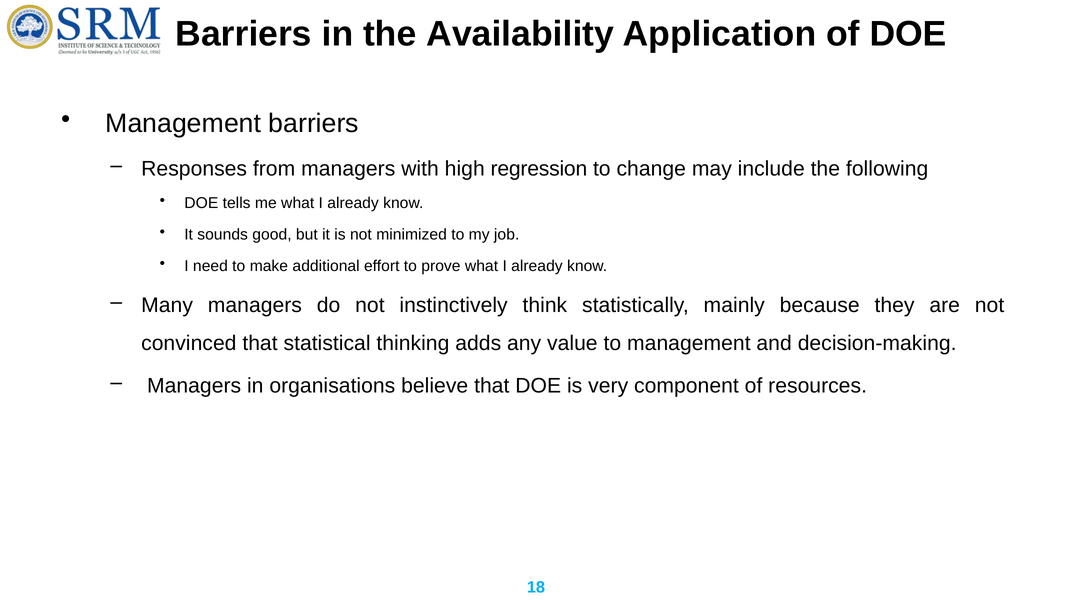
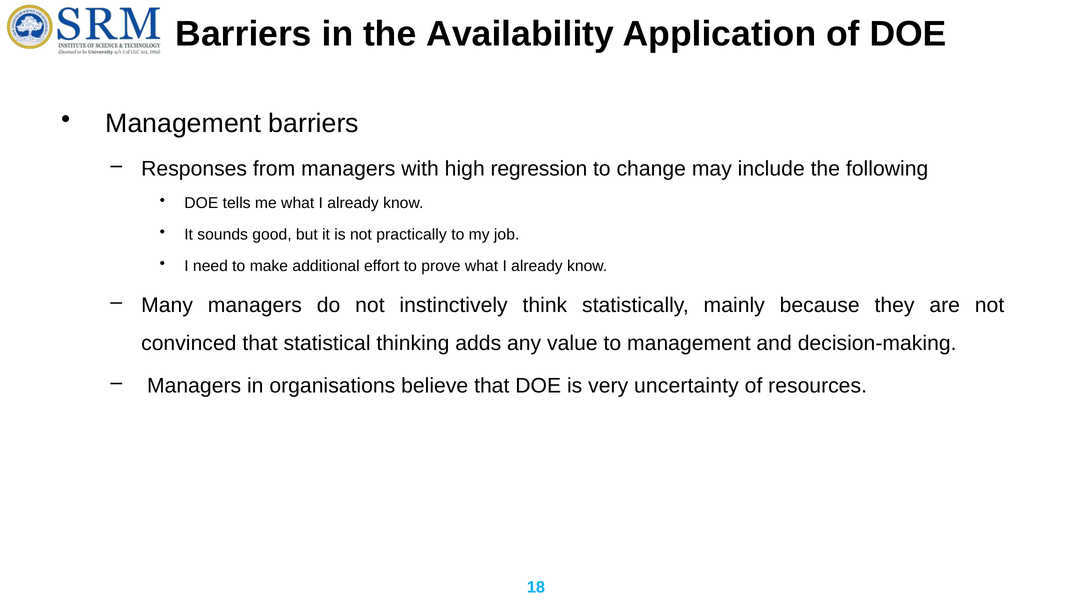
minimized: minimized -> practically (412, 235)
component: component -> uncertainty (686, 386)
